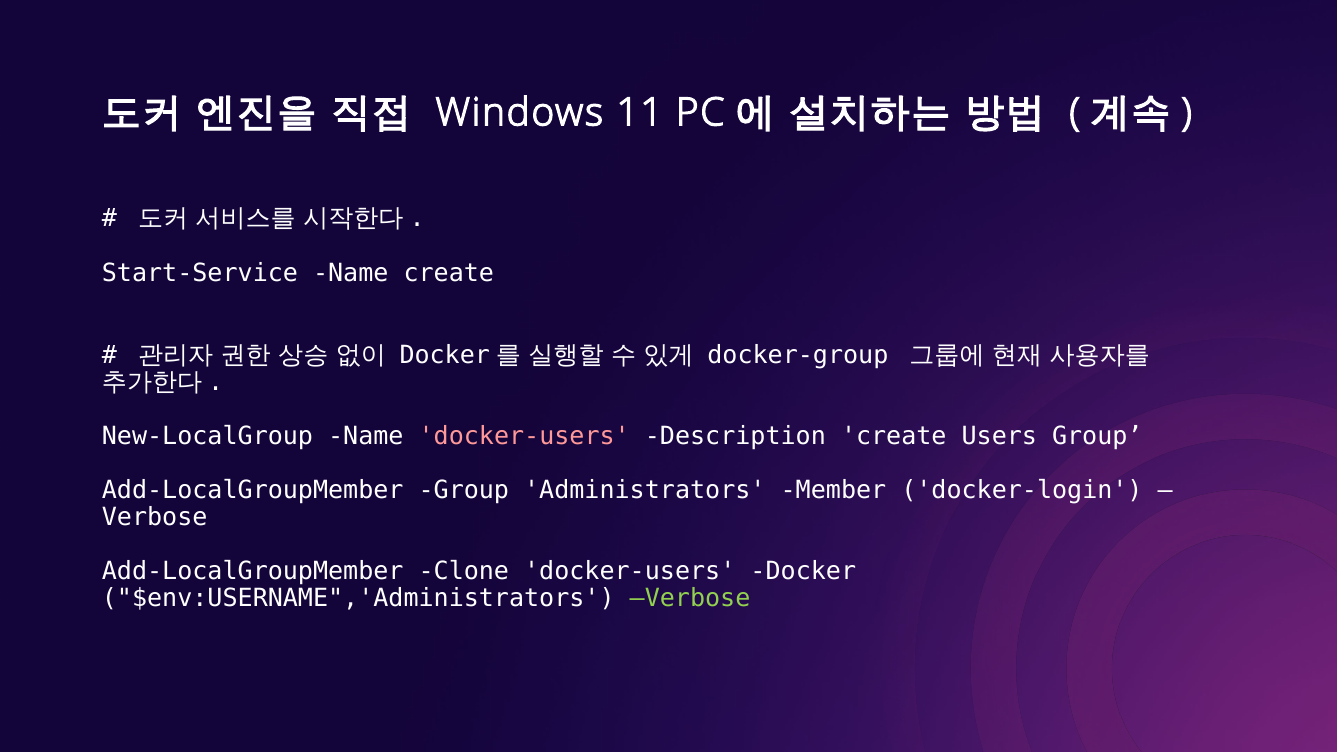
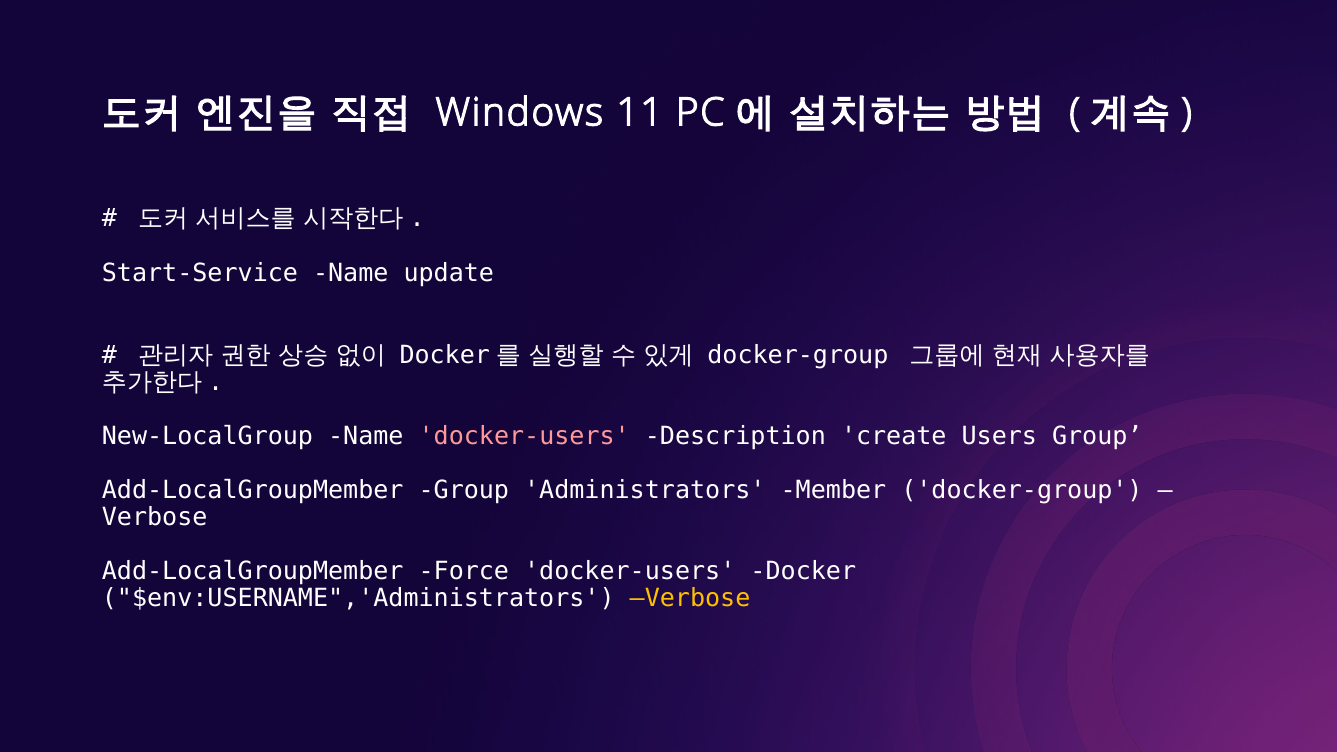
Name create: create -> update (449, 273)
Member docker-login: docker-login -> docker-group (1022, 490)
Clone: Clone -> Force (464, 571)
Verbose colour: light green -> yellow (690, 599)
